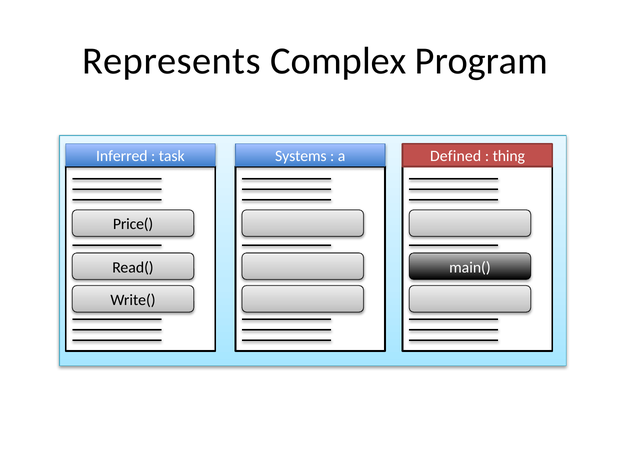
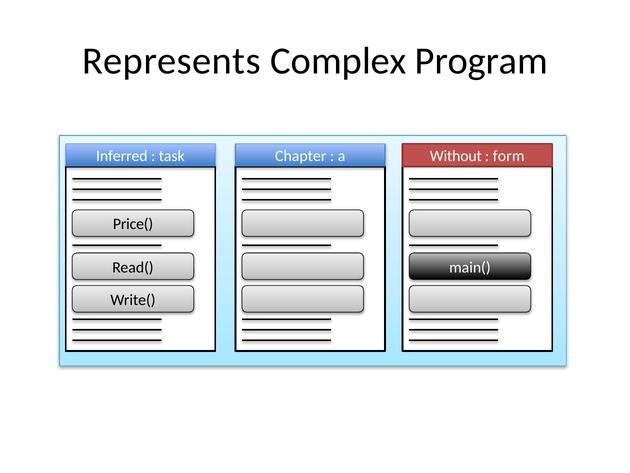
Systems: Systems -> Chapter (301, 156)
Defined: Defined -> Without (456, 156)
thing: thing -> form (509, 156)
